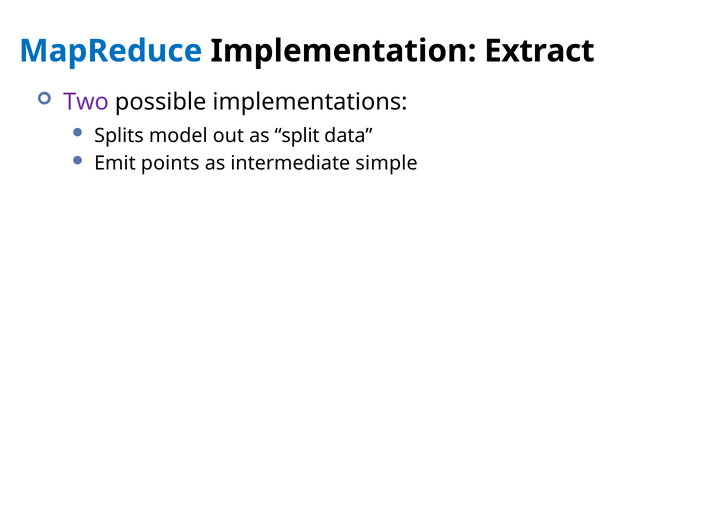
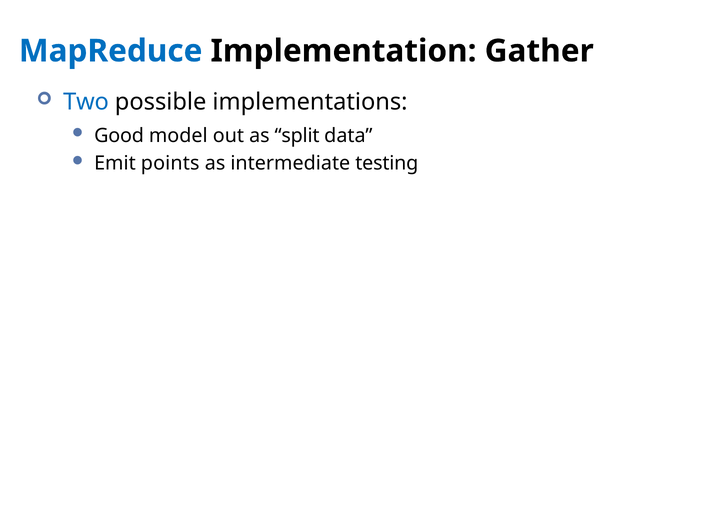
Extract: Extract -> Gather (539, 51)
Two colour: purple -> blue (86, 102)
Splits: Splits -> Good (119, 136)
simple: simple -> testing (387, 163)
